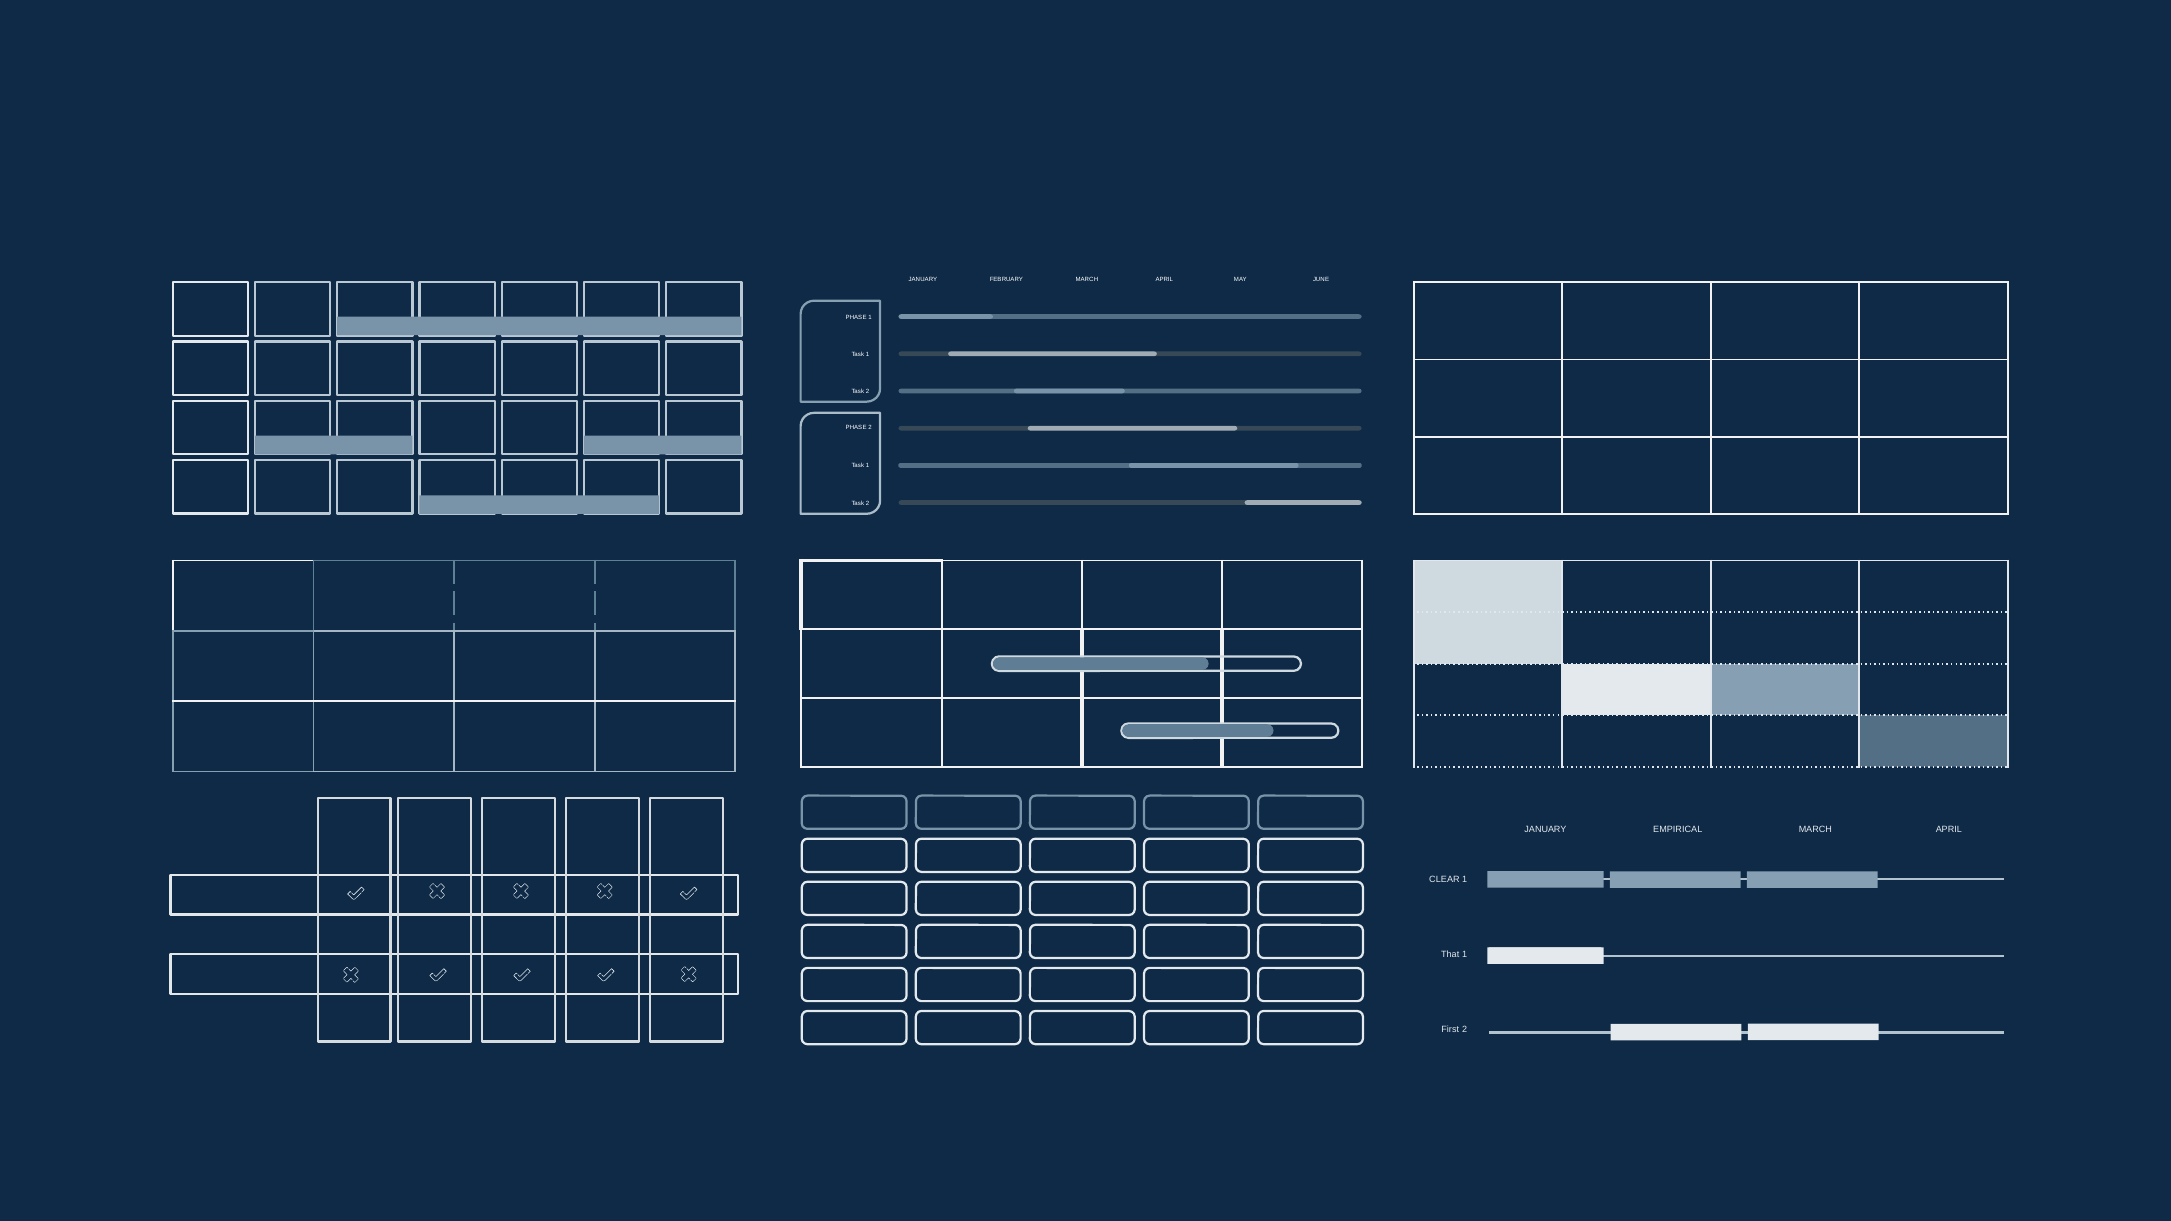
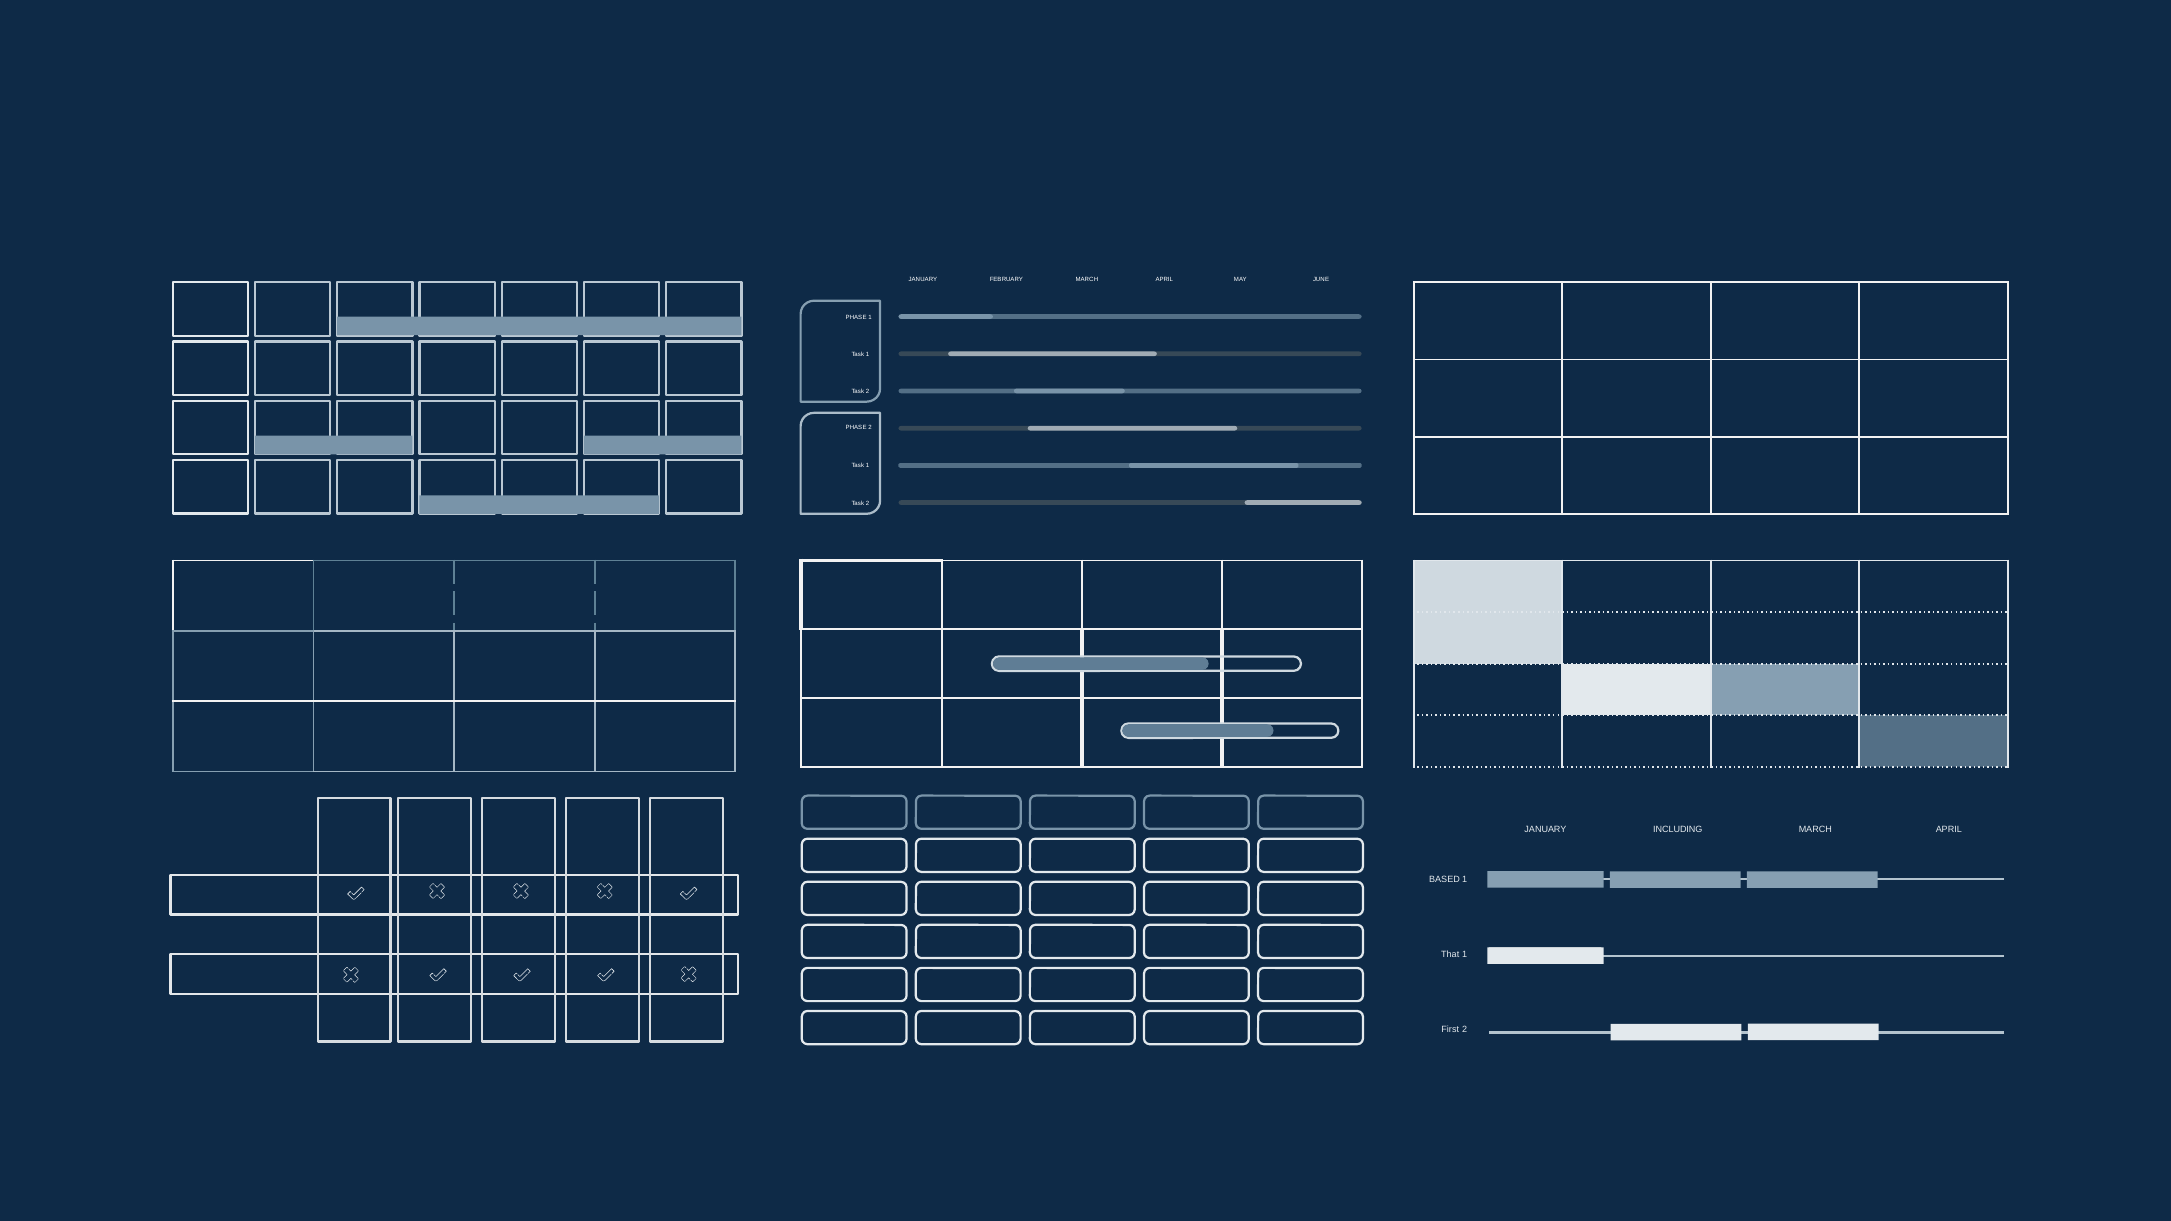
EMPIRICAL: EMPIRICAL -> INCLUDING (1678, 830)
CLEAR: CLEAR -> BASED (1445, 880)
